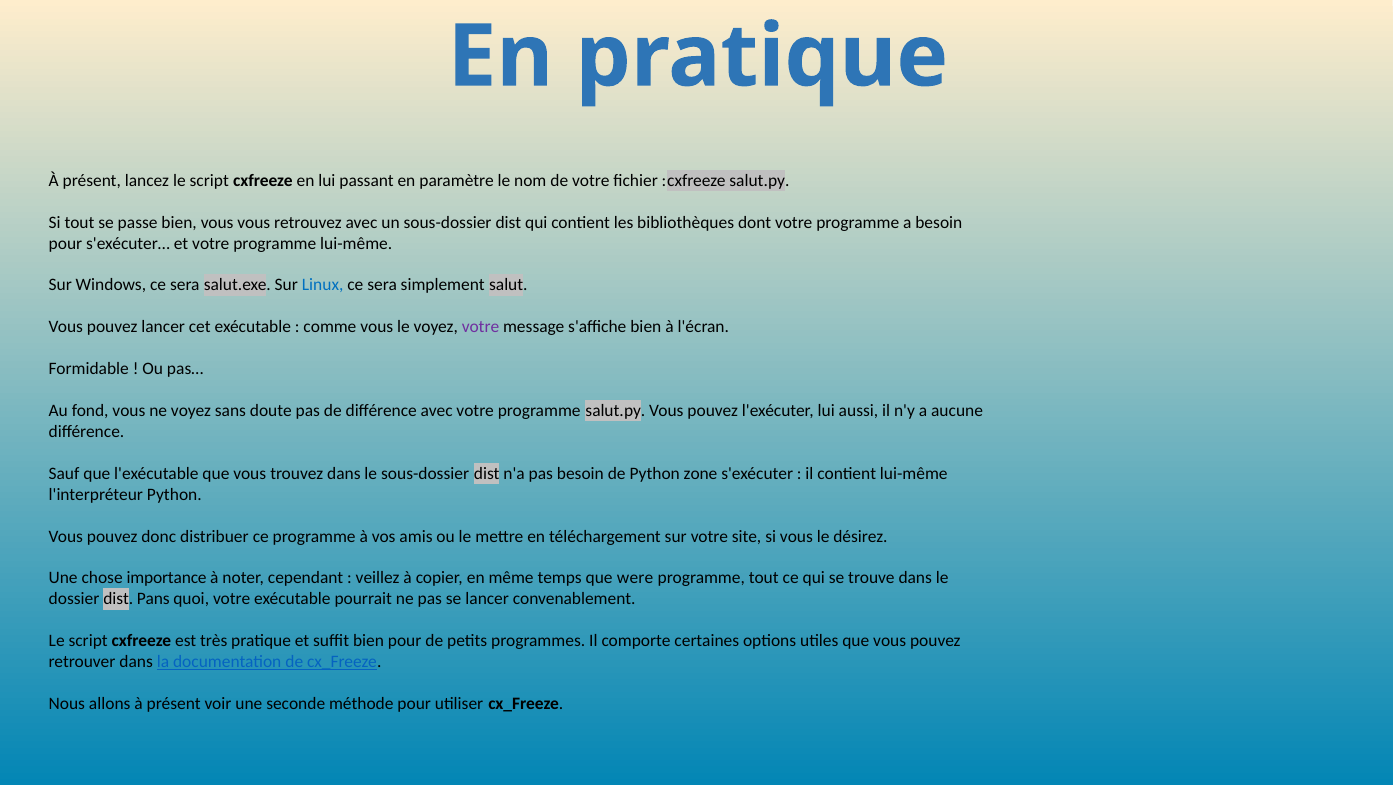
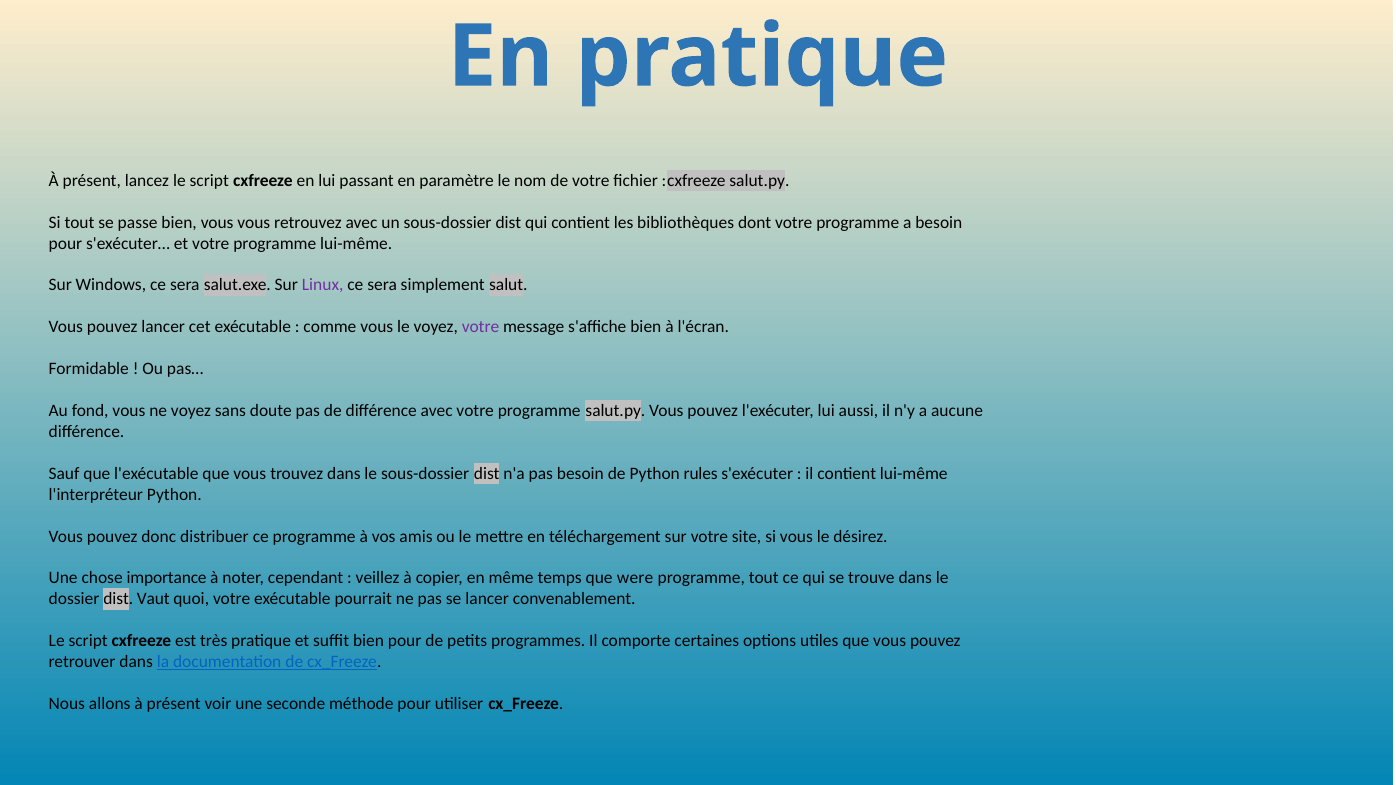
Linux colour: blue -> purple (323, 285)
zone: zone -> rules (701, 474)
Pans: Pans -> Vaut (153, 599)
